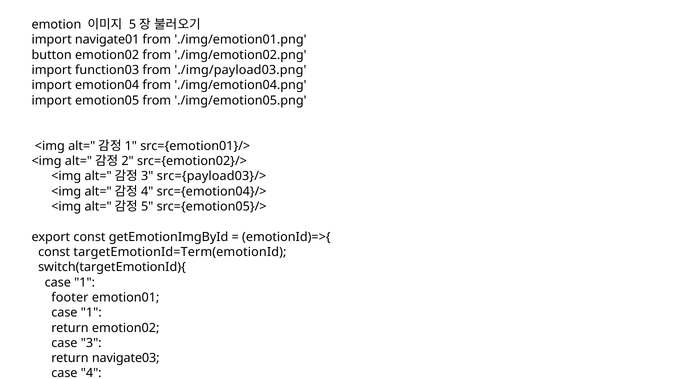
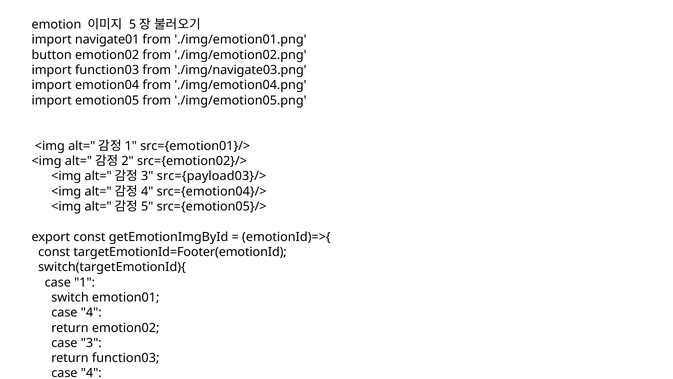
./img/payload03.png: ./img/payload03.png -> ./img/navigate03.png (241, 70)
targetEmotionId=Term(emotionId: targetEmotionId=Term(emotionId -> targetEmotionId=Footer(emotionId (180, 252)
footer: footer -> switch (70, 297)
1: 1 -> 4 (91, 312)
return navigate03: navigate03 -> function03 (126, 358)
